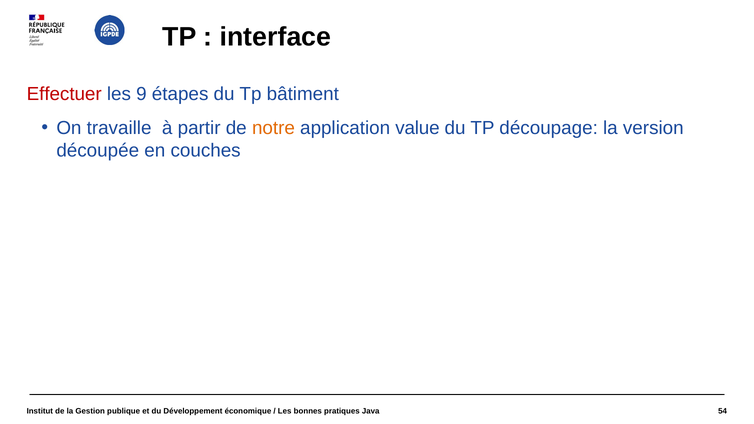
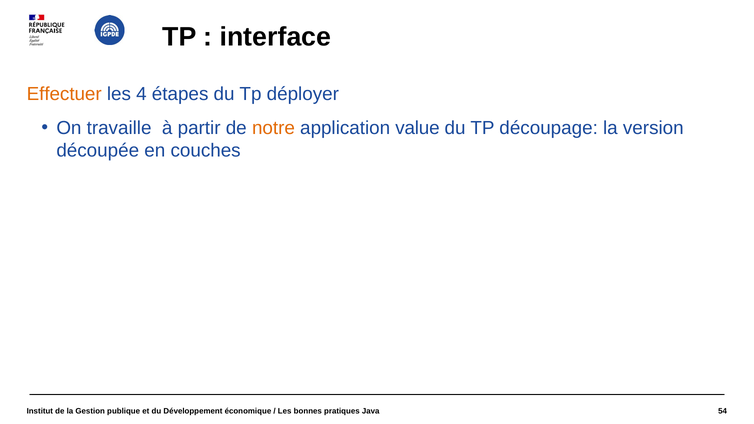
Effectuer colour: red -> orange (64, 94)
9: 9 -> 4 (141, 94)
bâtiment: bâtiment -> déployer (303, 94)
